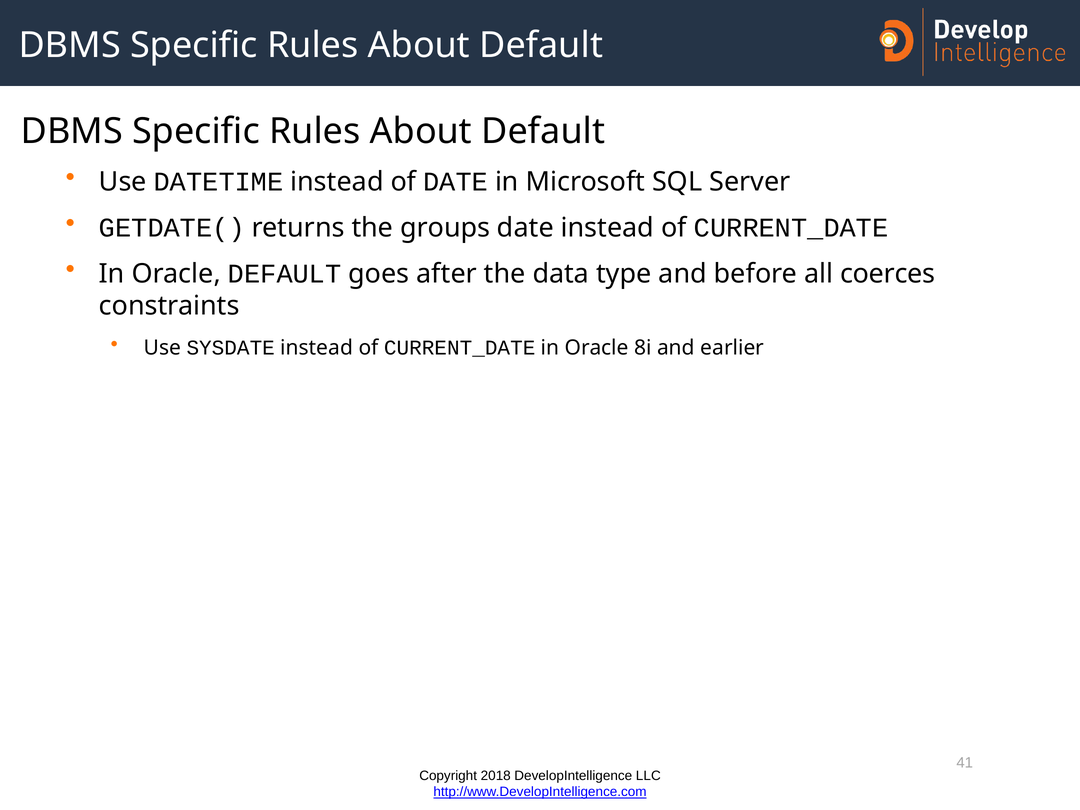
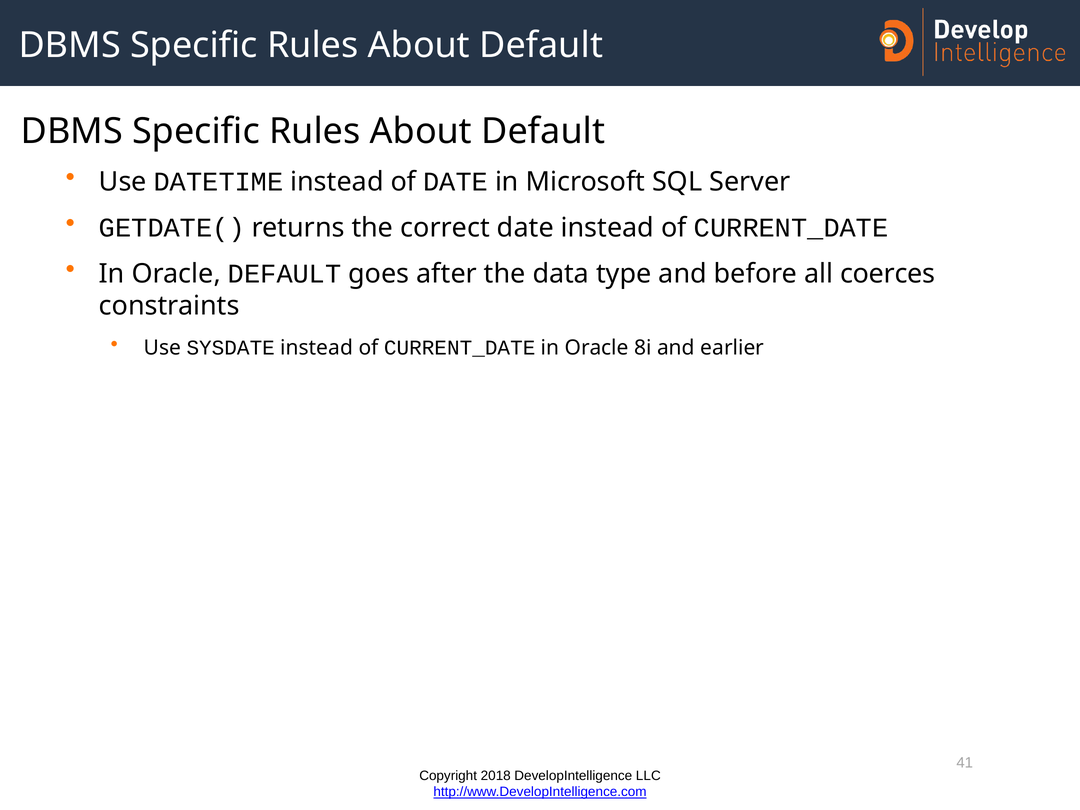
groups: groups -> correct (445, 228)
